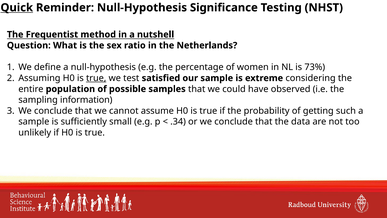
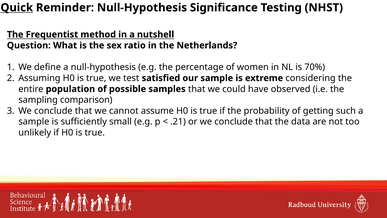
73%: 73% -> 70% (315, 67)
true underline: present -> none (96, 78)
information: information -> comparison (86, 100)
.34: .34 -> .21 (178, 122)
